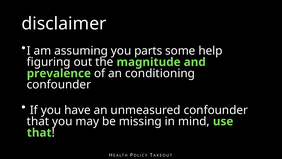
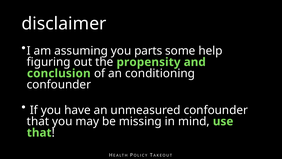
magnitude: magnitude -> propensity (149, 62)
prevalence: prevalence -> conclusion (59, 73)
